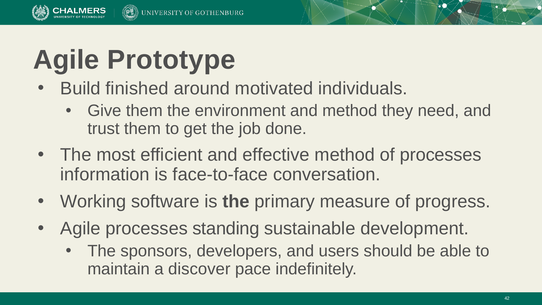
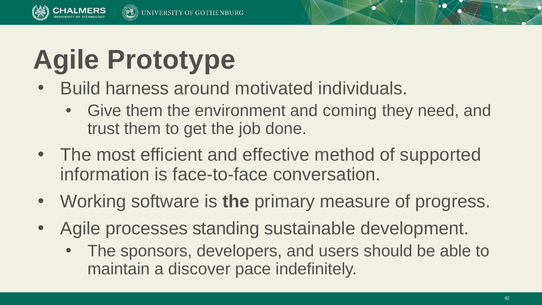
finished: finished -> harness (137, 88)
and method: method -> coming (350, 111)
of processes: processes -> supported (441, 155)
